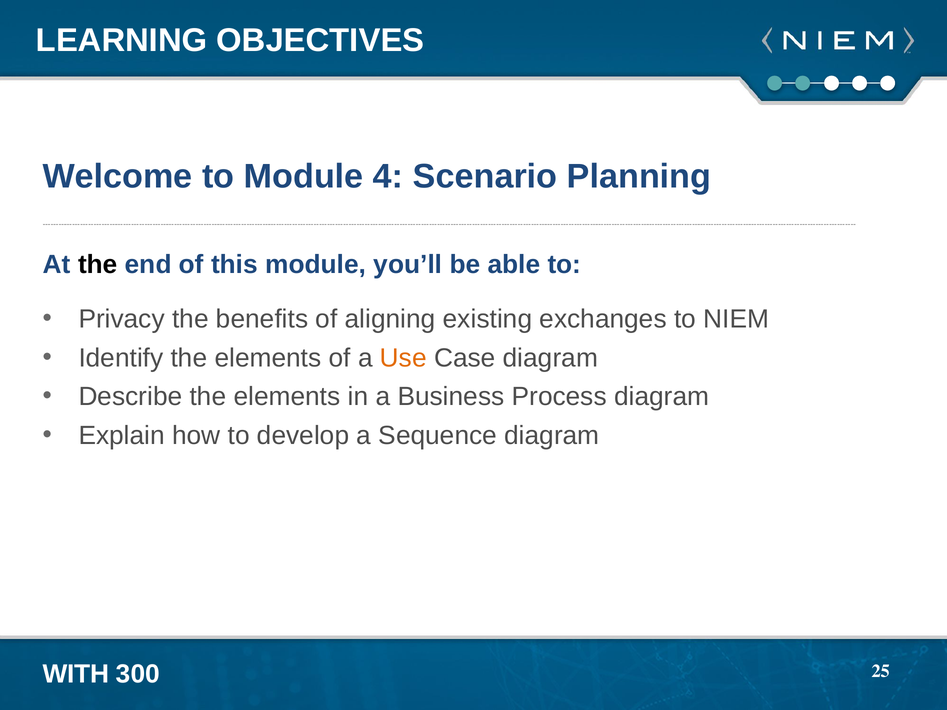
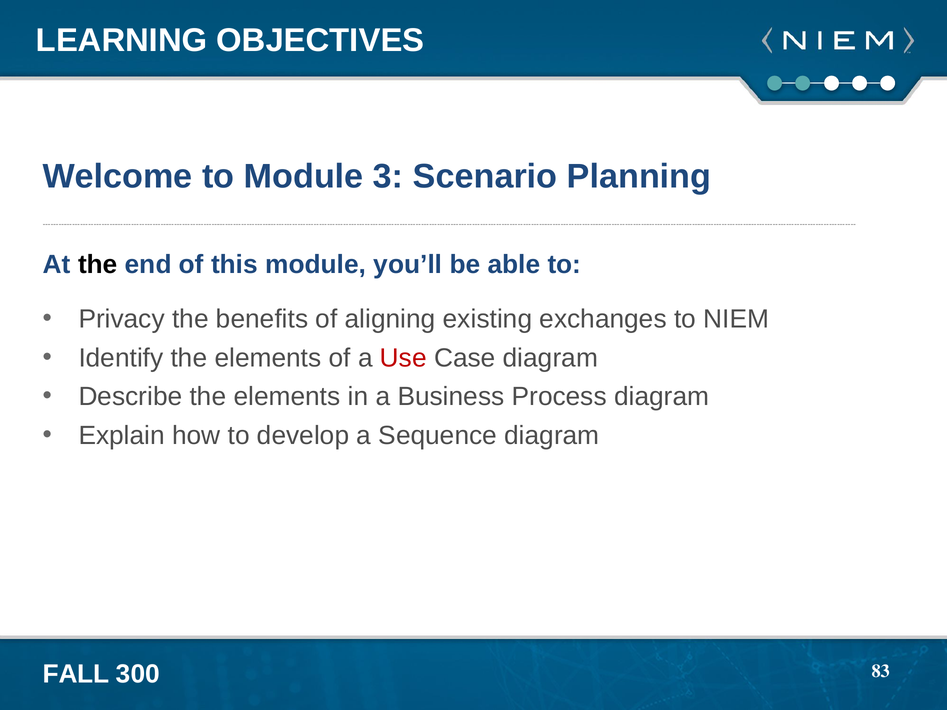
4: 4 -> 3 (388, 176)
Use colour: orange -> red (403, 358)
WITH: WITH -> FALL (76, 674)
25: 25 -> 83 (881, 671)
